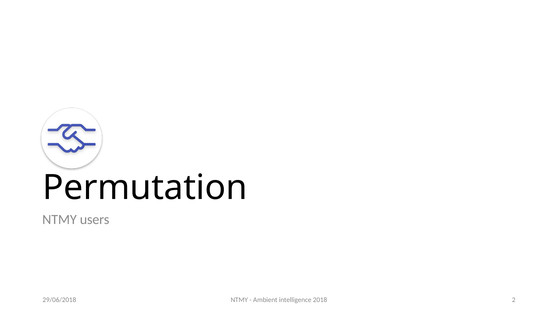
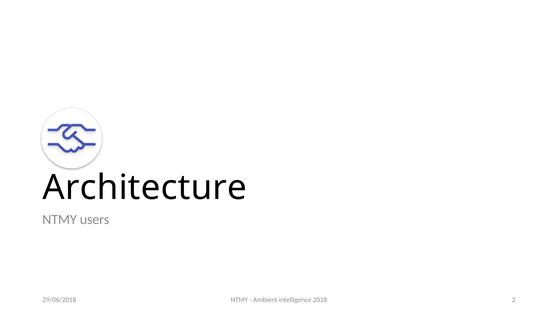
Permutation: Permutation -> Architecture (145, 188)
